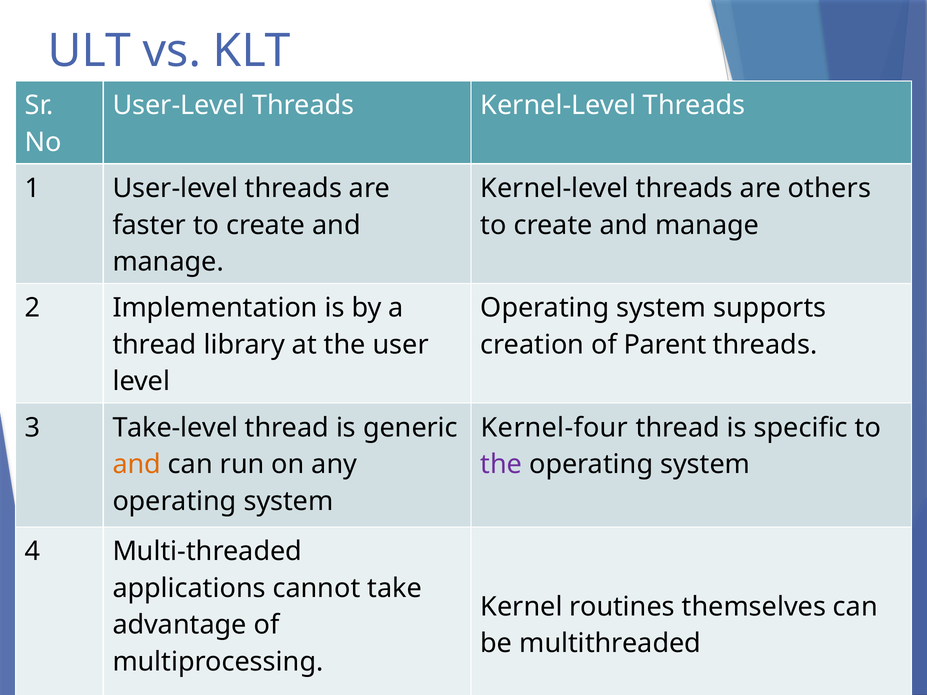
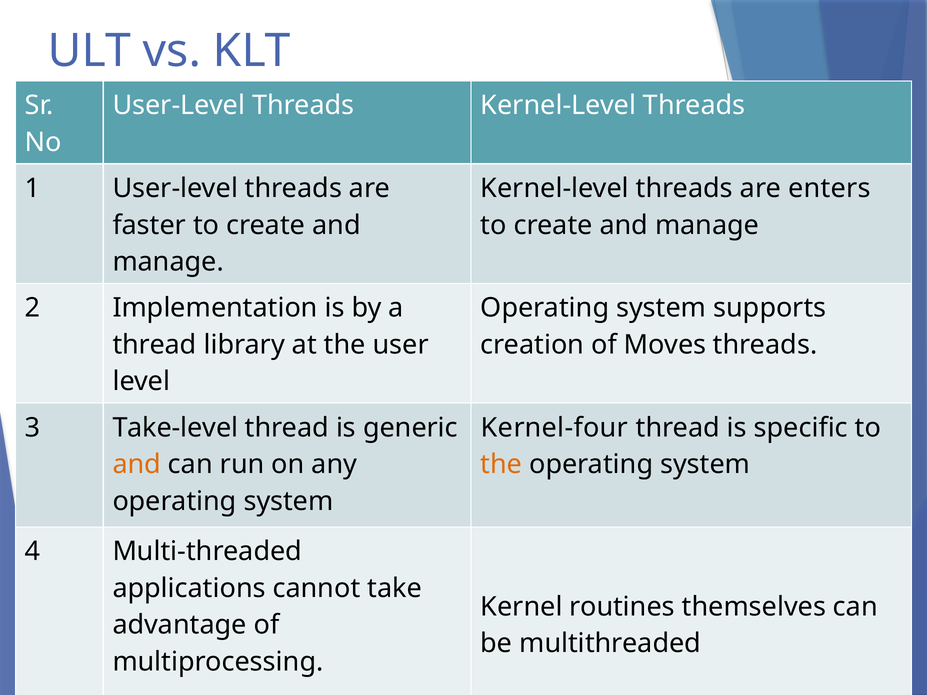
others: others -> enters (829, 188)
Parent: Parent -> Moves (665, 345)
the colour: purple -> orange (501, 465)
